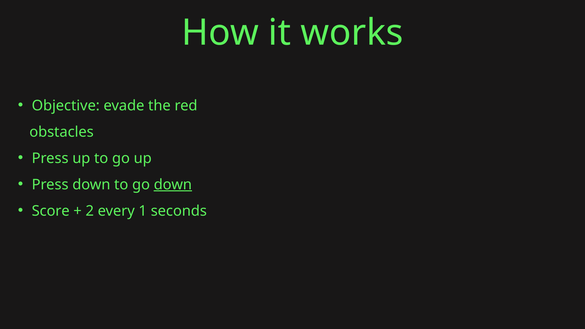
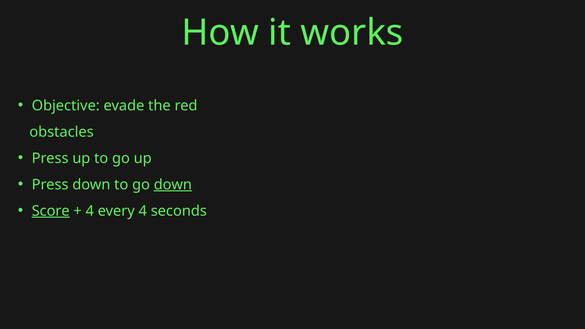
Score underline: none -> present (51, 211)
2: 2 -> 4 (90, 211)
every 1: 1 -> 4 (143, 211)
